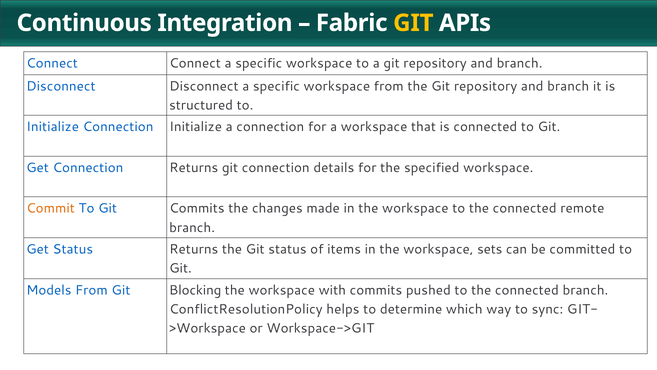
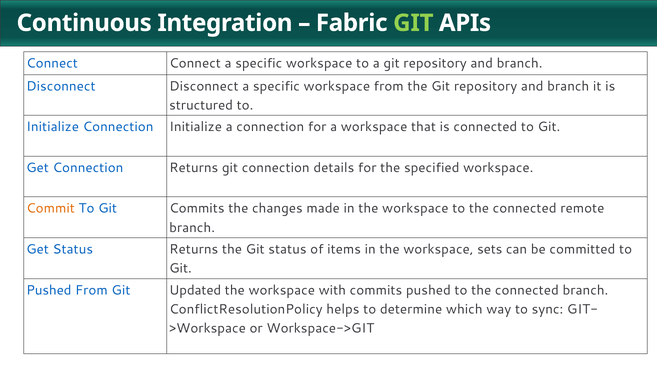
GIT colour: yellow -> light green (413, 23)
Models: Models -> Pushed (49, 290)
Blocking: Blocking -> Updated (195, 290)
